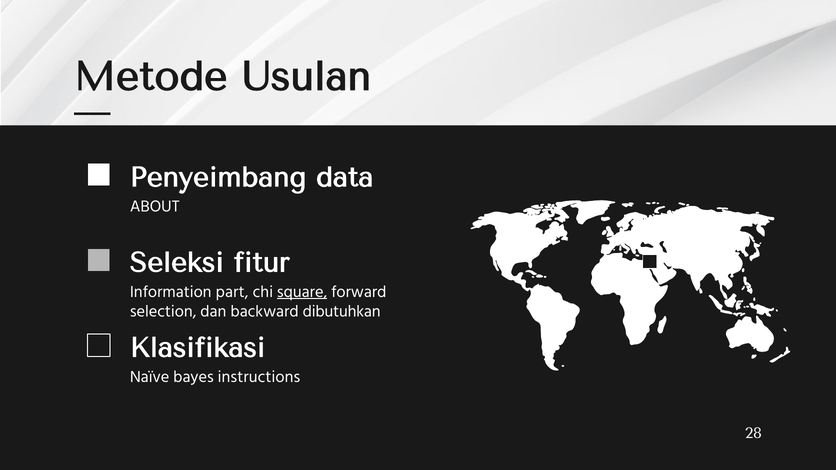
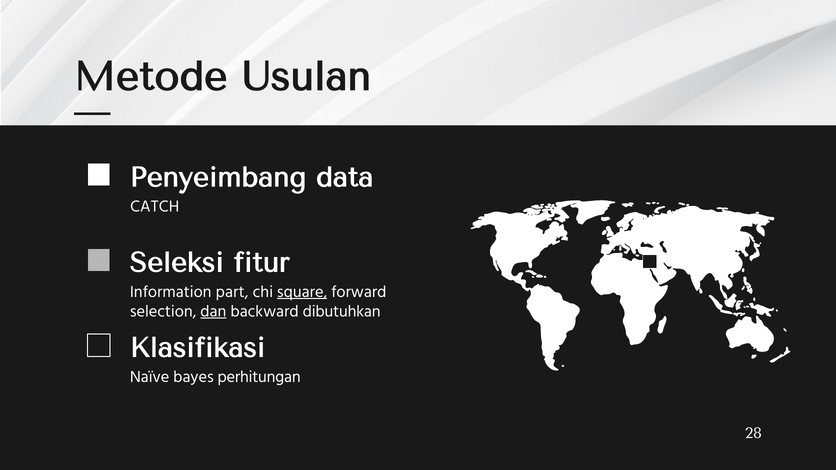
ABOUT: ABOUT -> CATCH (155, 207)
dan underline: none -> present (213, 311)
instructions: instructions -> perhitungan (259, 377)
